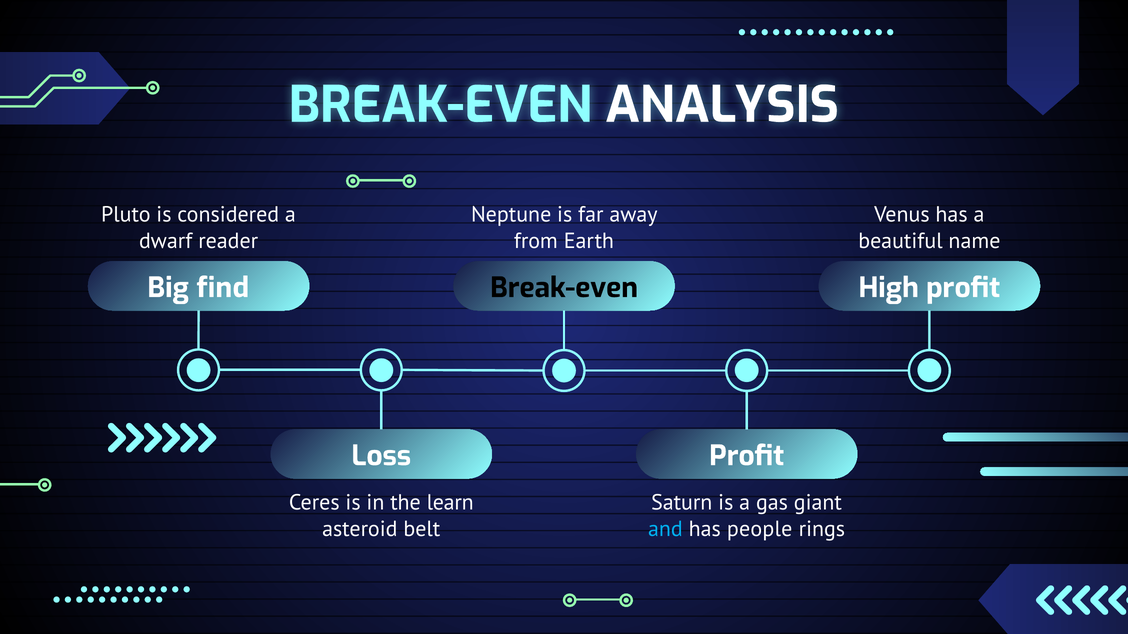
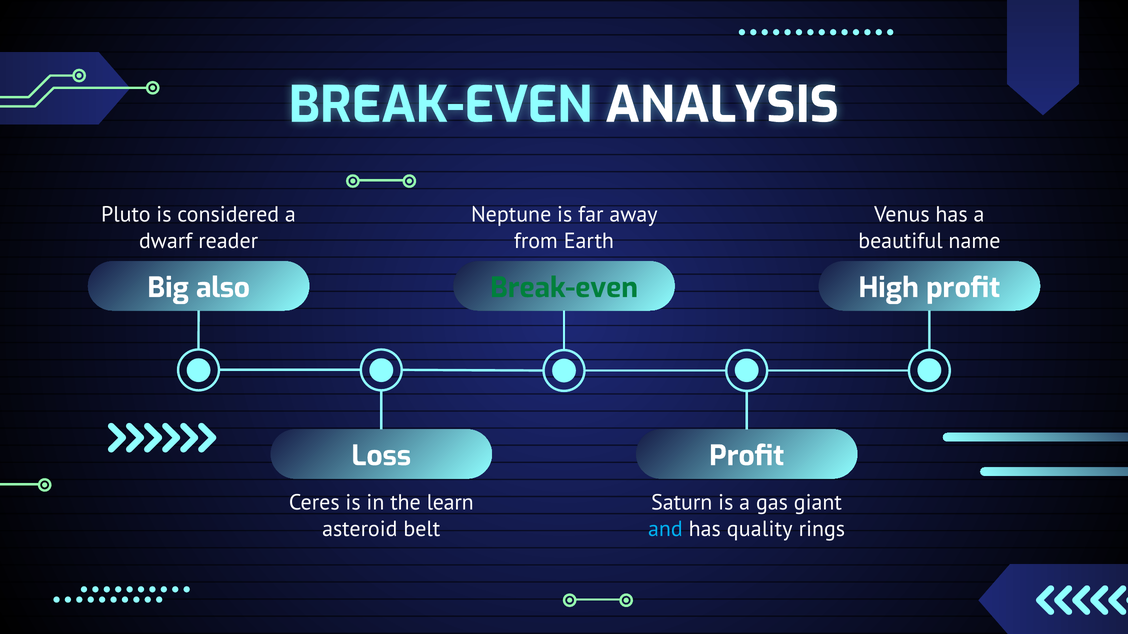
find: find -> also (223, 288)
Break-even colour: black -> green (564, 288)
people: people -> quality (760, 529)
